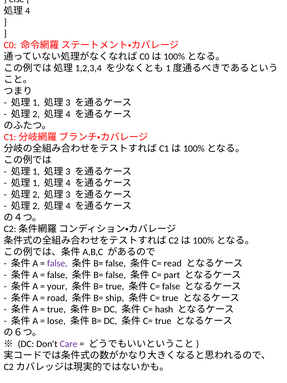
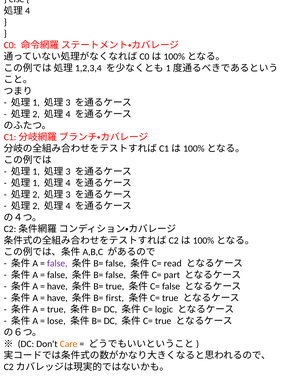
your: your -> have (57, 286)
road: road -> have (57, 298)
ship: ship -> first (115, 298)
hash: hash -> logic (164, 309)
Care colour: purple -> orange (69, 344)
